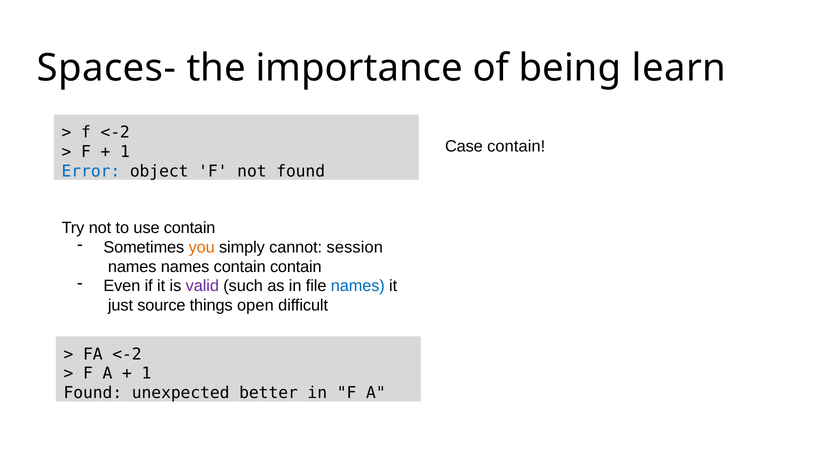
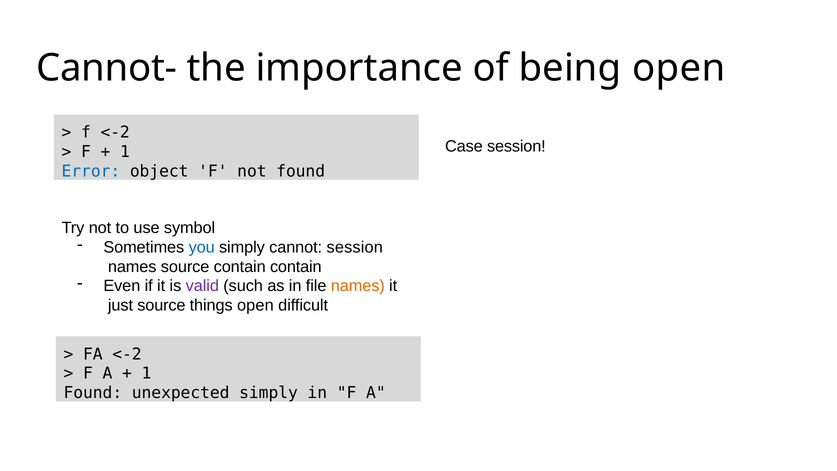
Spaces-: Spaces- -> Cannot- (107, 68)
being learn: learn -> open (679, 68)
Case contain: contain -> session (516, 146)
use contain: contain -> symbol (190, 228)
you colour: orange -> blue (202, 247)
names names: names -> source (185, 267)
names colour: blue -> orange (358, 286)
unexpected better: better -> simply (269, 393)
